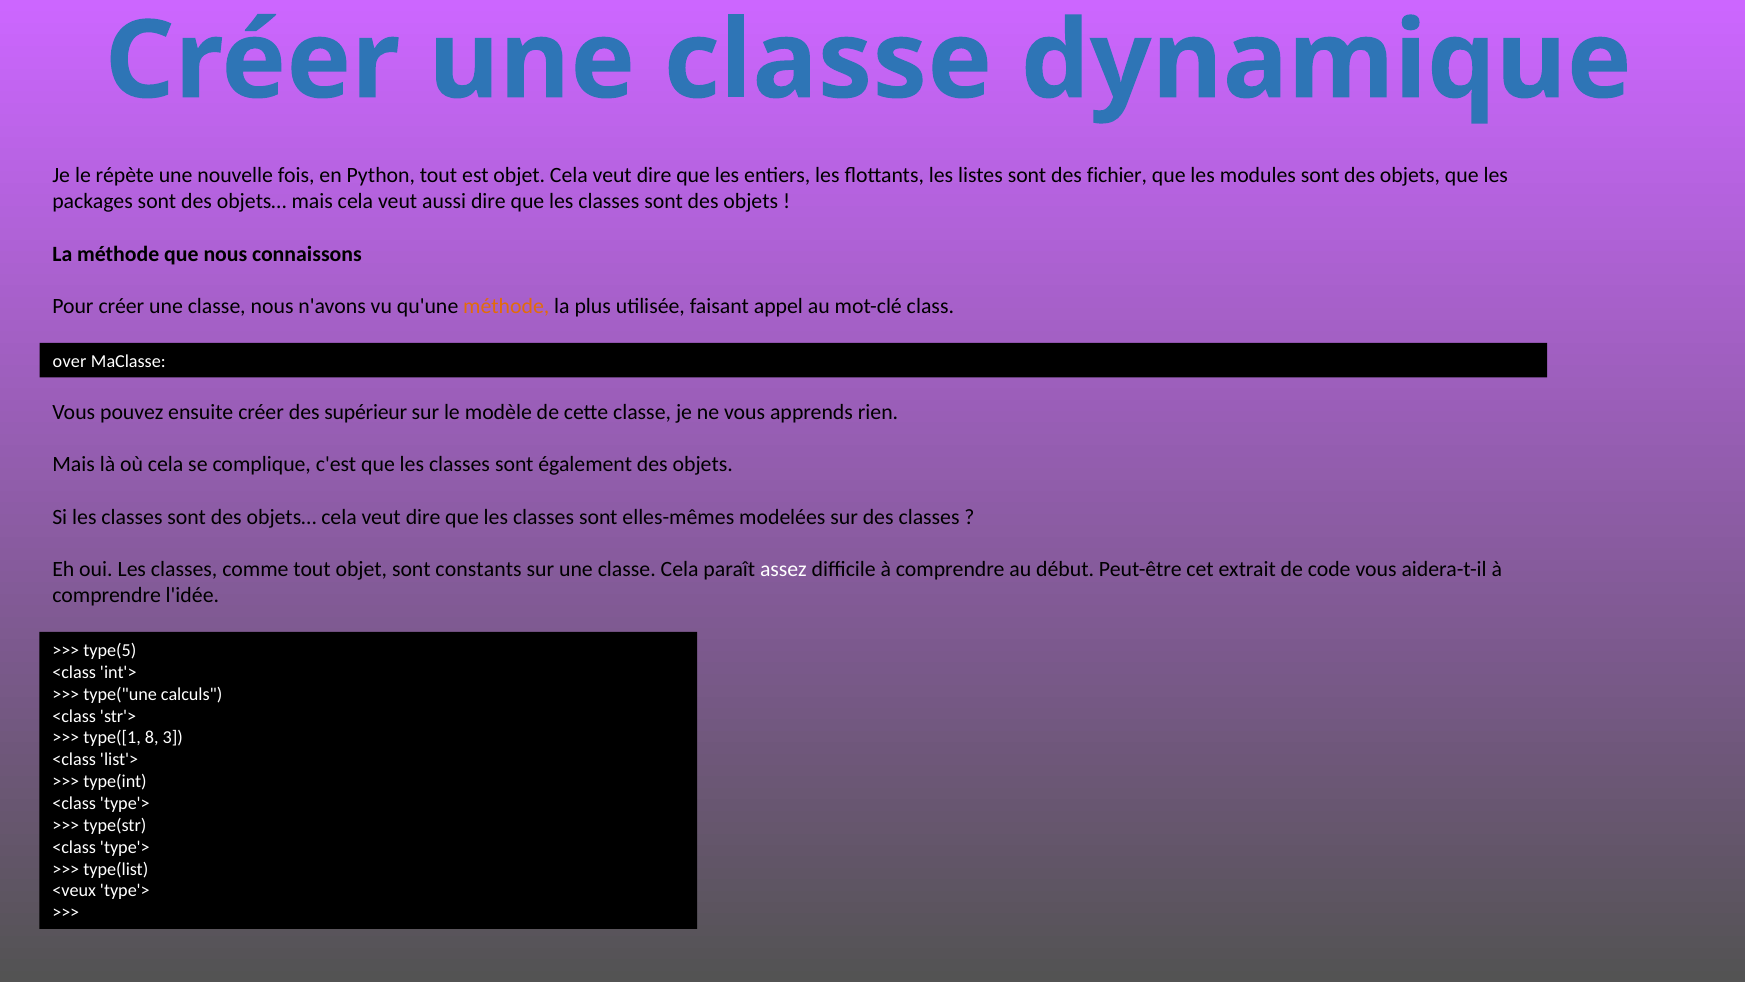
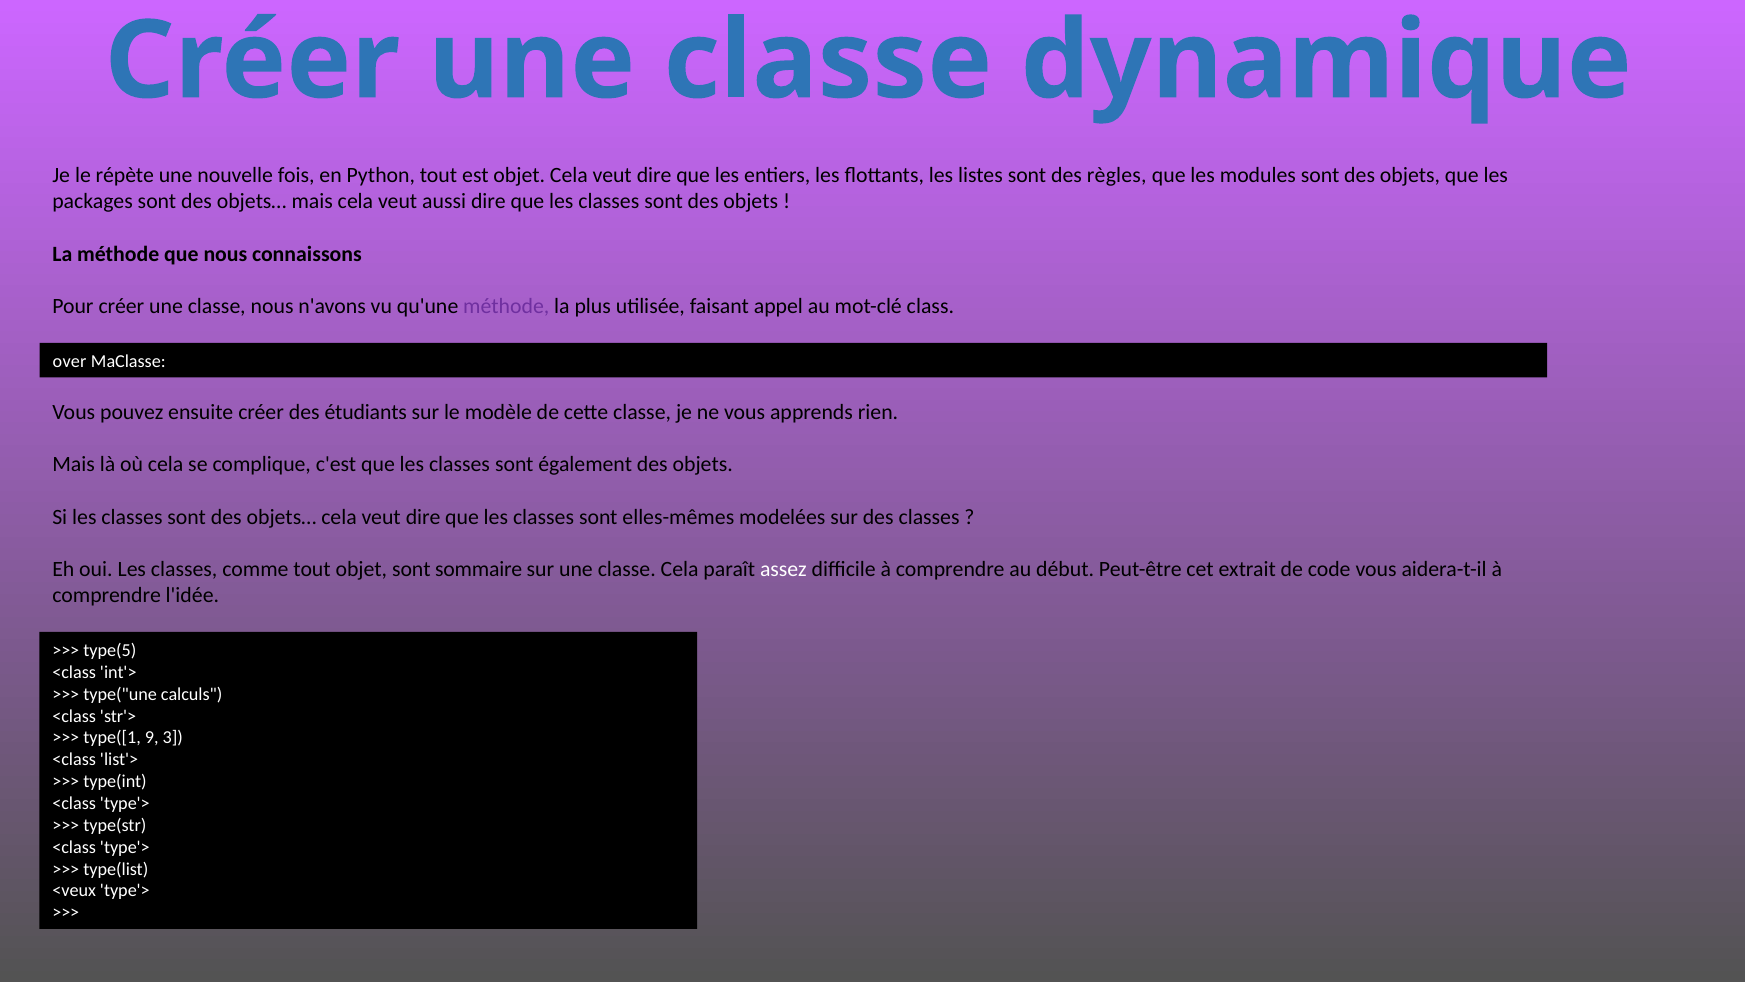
fichier: fichier -> règles (1117, 175)
méthode colour: orange -> purple (506, 306)
supérieur: supérieur -> étudiants (366, 412)
constants: constants -> sommaire (479, 569)
8: 8 -> 9 (152, 738)
